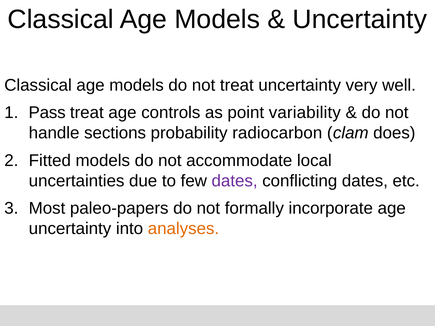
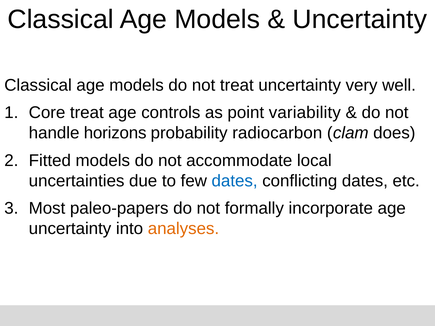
Pass: Pass -> Core (47, 113)
sections: sections -> horizons (115, 133)
dates colour: purple -> blue (235, 181)
